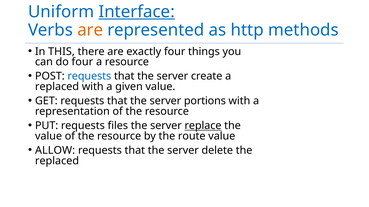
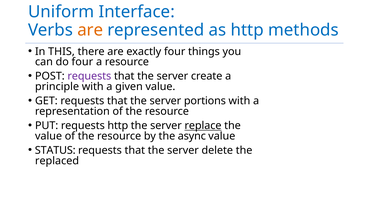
Interface underline: present -> none (137, 12)
requests colour: blue -> purple (89, 76)
replaced: replaced -> principle (57, 87)
requests files: files -> http (118, 126)
route: route -> async (192, 136)
ALLOW: ALLOW -> STATUS (55, 151)
